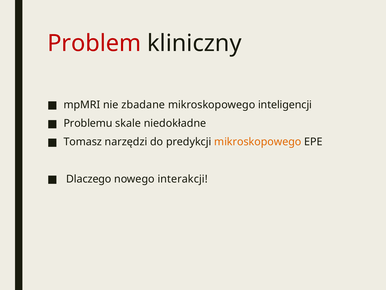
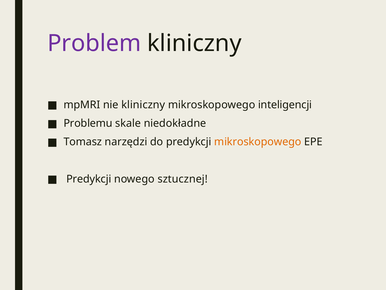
Problem colour: red -> purple (94, 43)
nie zbadane: zbadane -> kliniczny (143, 105)
Dlaczego: Dlaczego -> Predykcji (89, 179)
interakcji: interakcji -> sztucznej (183, 179)
